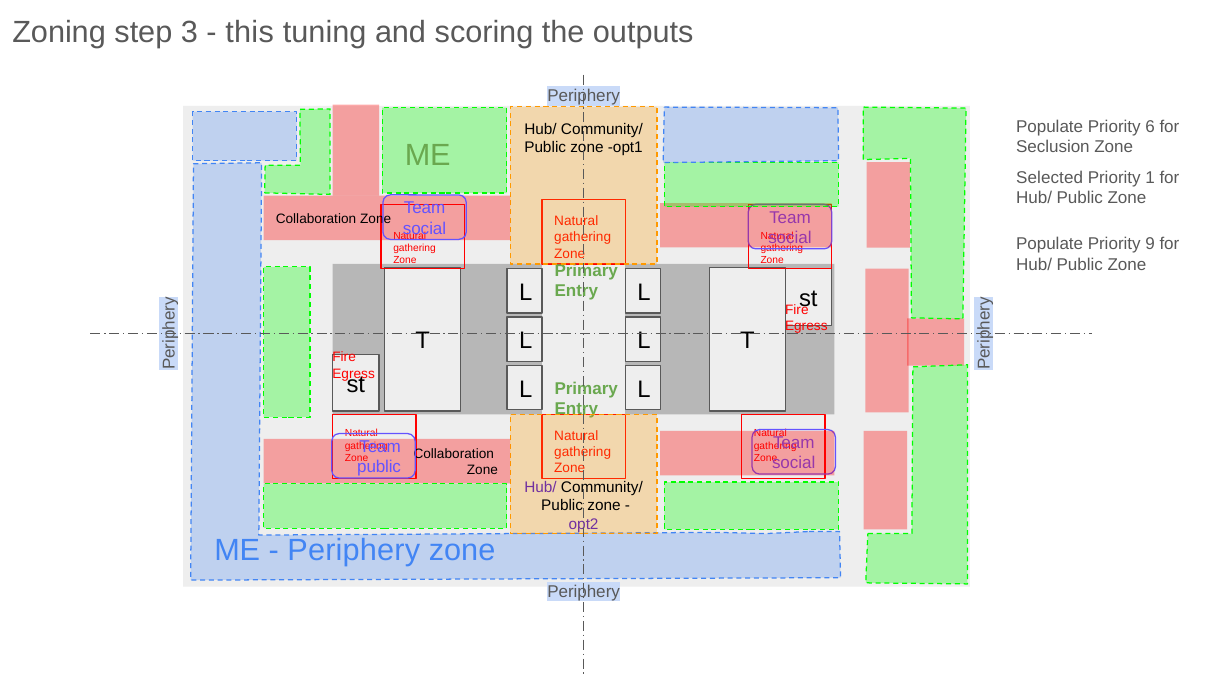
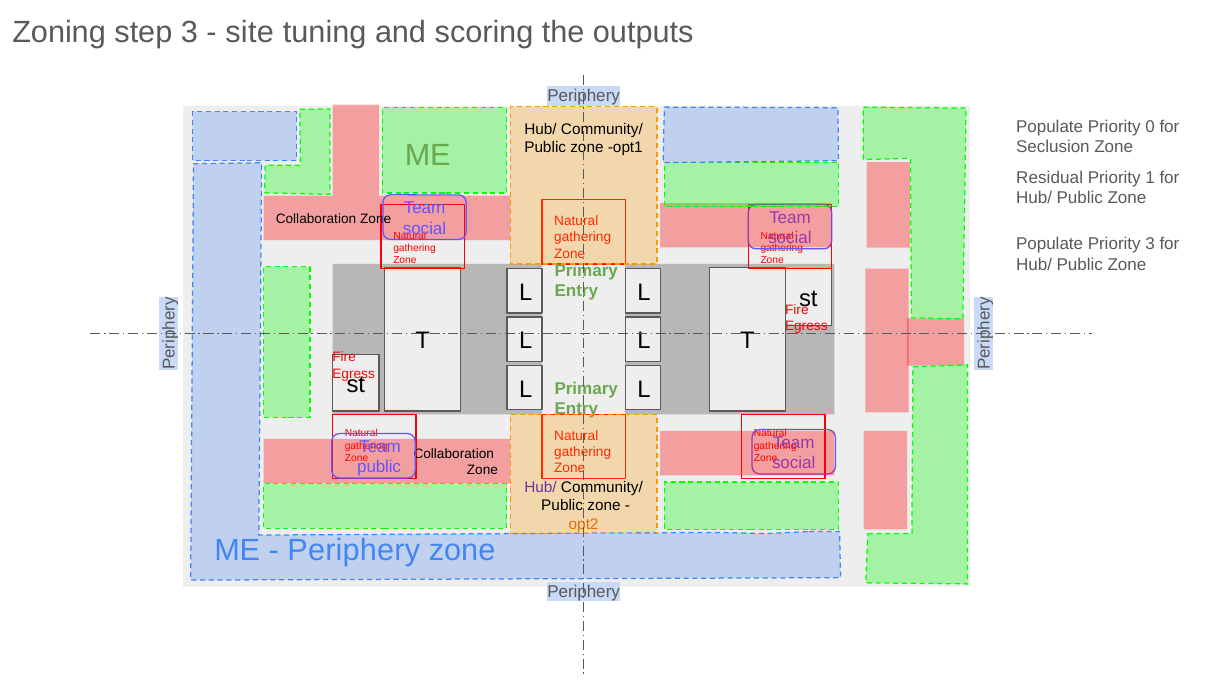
this: this -> site (250, 33)
6: 6 -> 0 (1150, 127)
Selected: Selected -> Residual (1050, 178)
Priority 9: 9 -> 3 (1150, 244)
opt2 colour: purple -> orange (584, 524)
